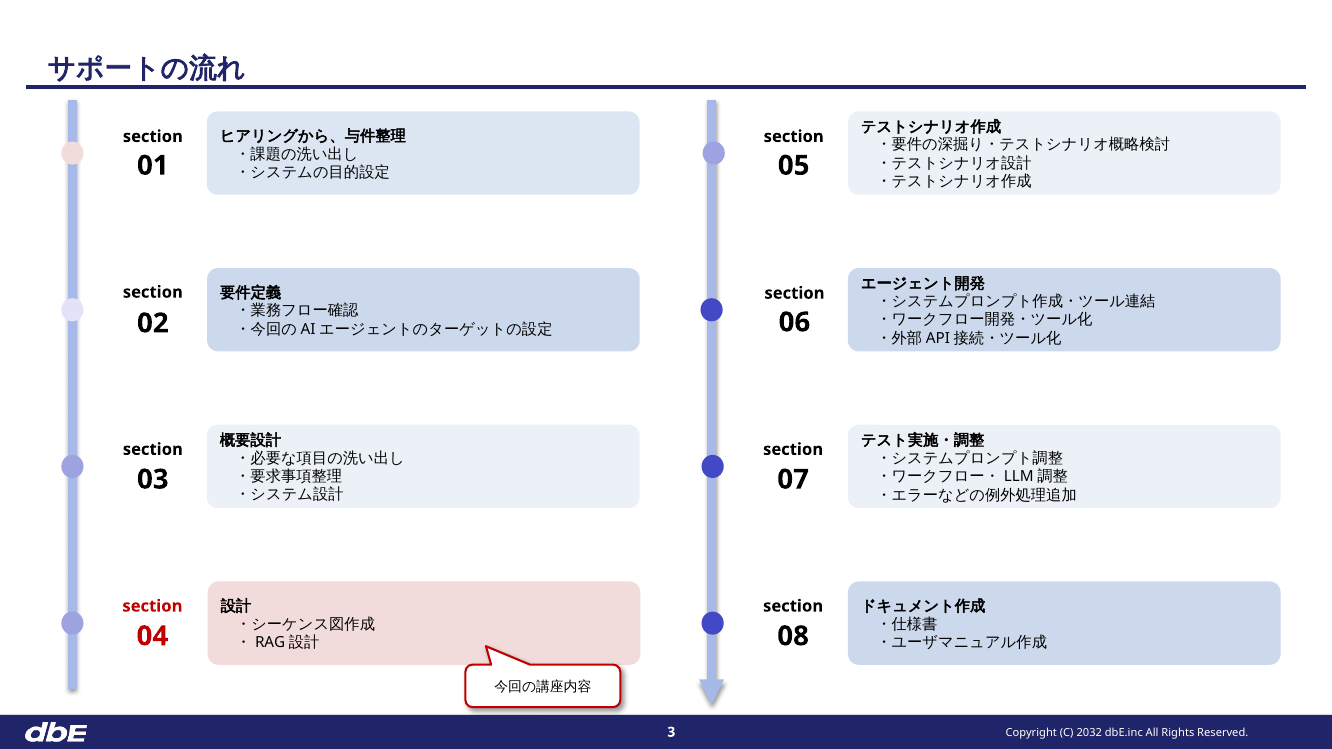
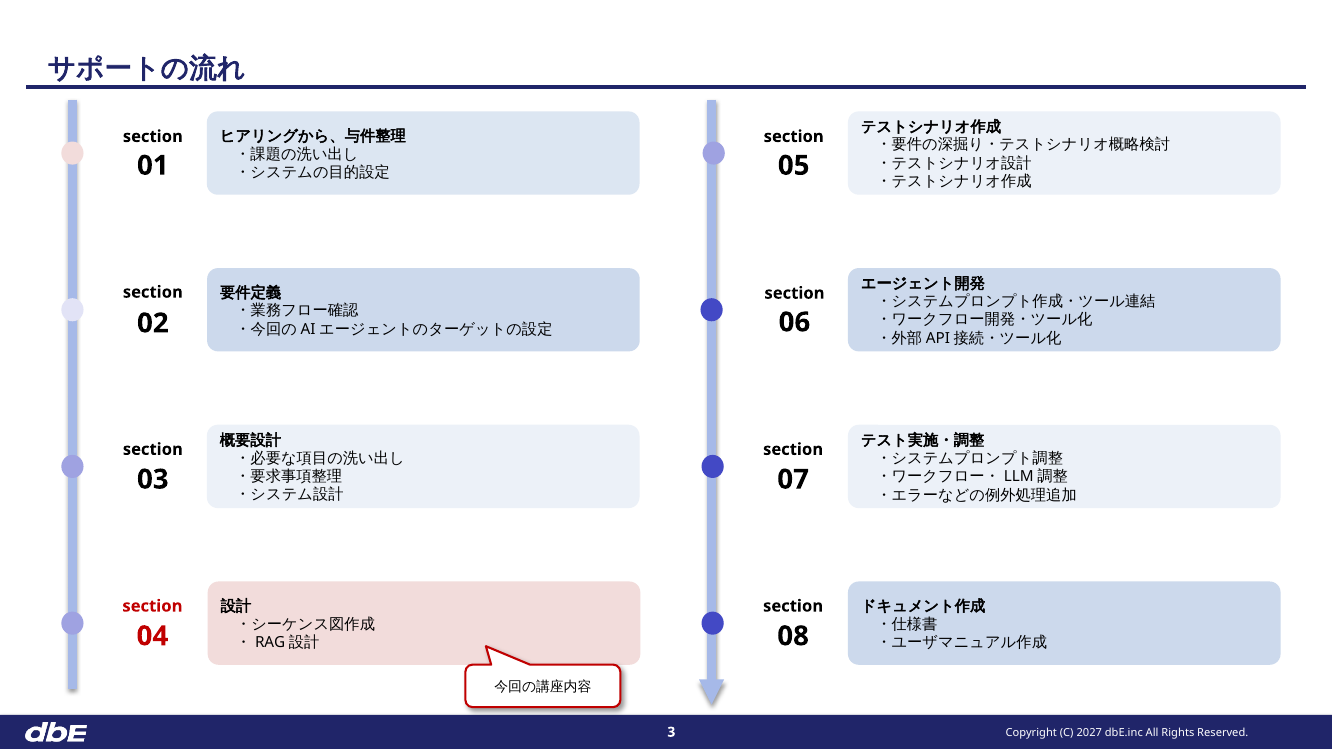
2032: 2032 -> 2027 (1089, 733)
